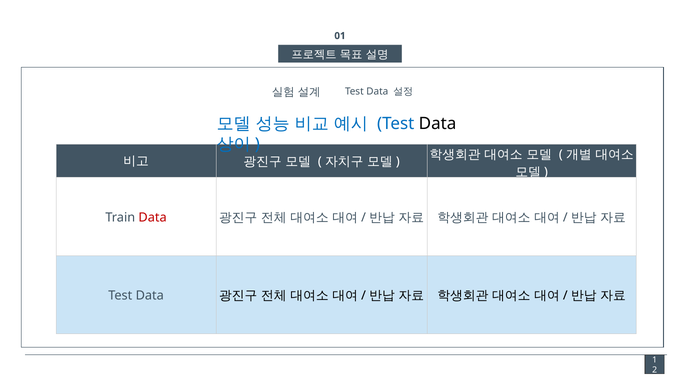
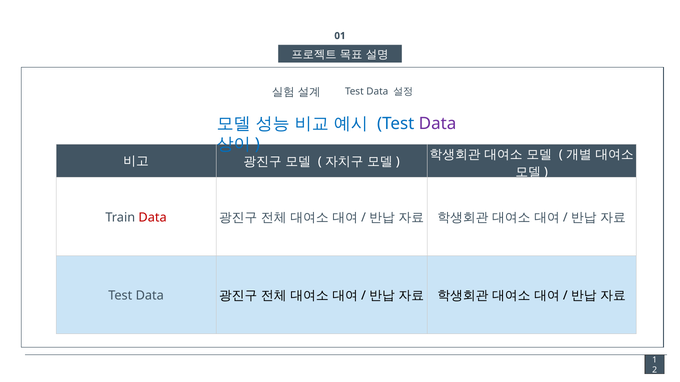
Data colour: black -> purple (438, 124)
